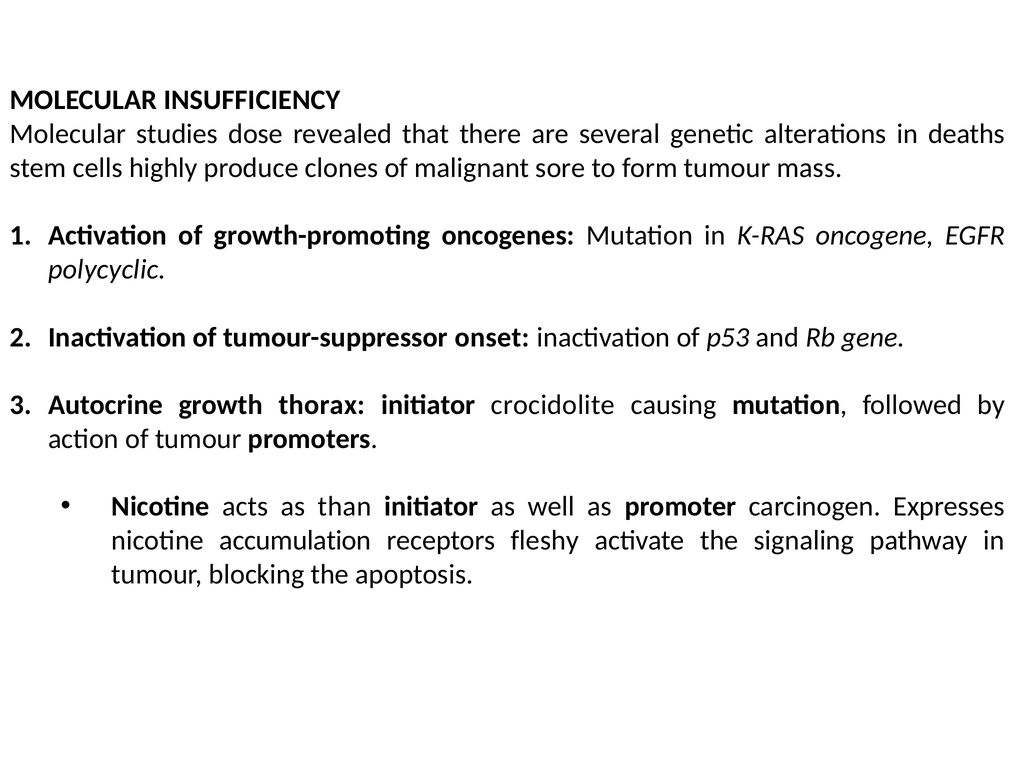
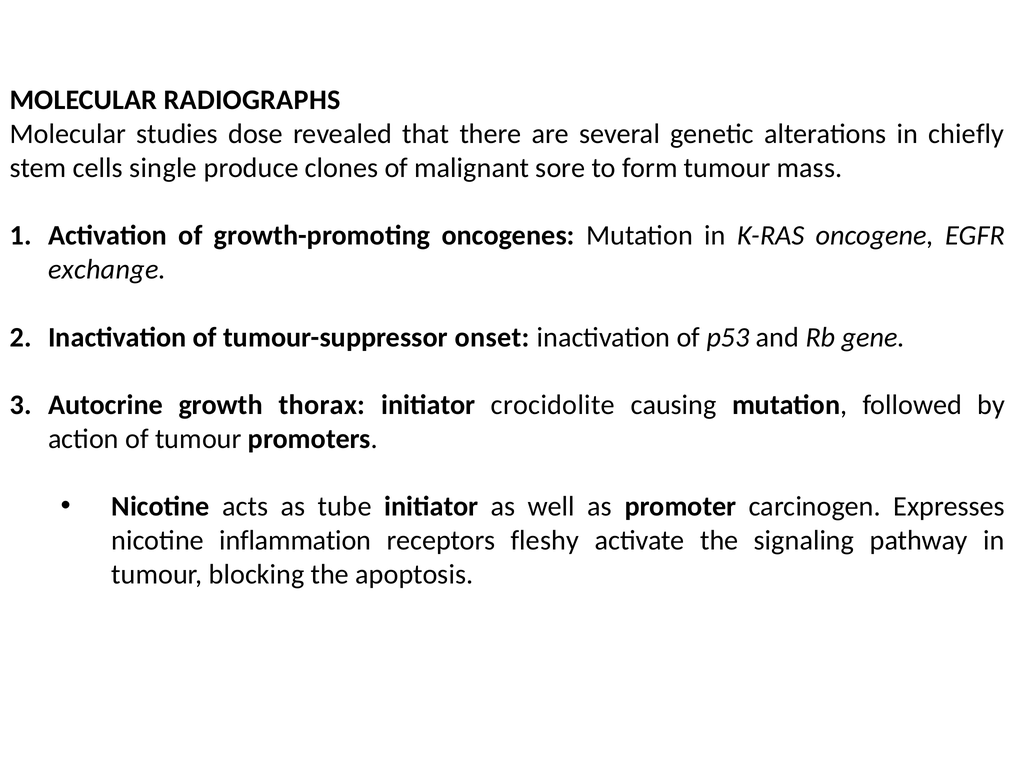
INSUFFICIENCY: INSUFFICIENCY -> RADIOGRAPHS (252, 100)
deaths: deaths -> chiefly (966, 134)
highly: highly -> single (163, 168)
polycyclic: polycyclic -> exchange (107, 269)
than: than -> tube (345, 506)
accumulation: accumulation -> inflammation (295, 540)
